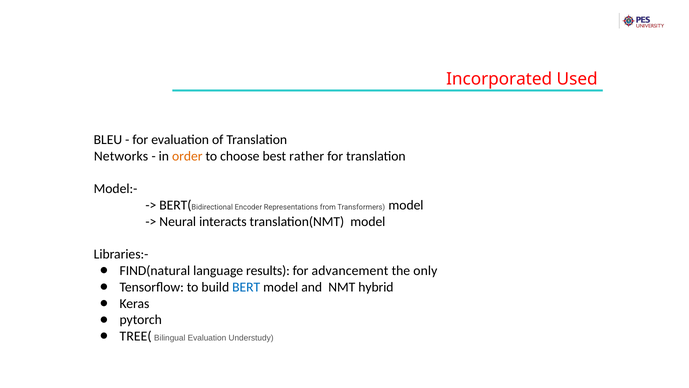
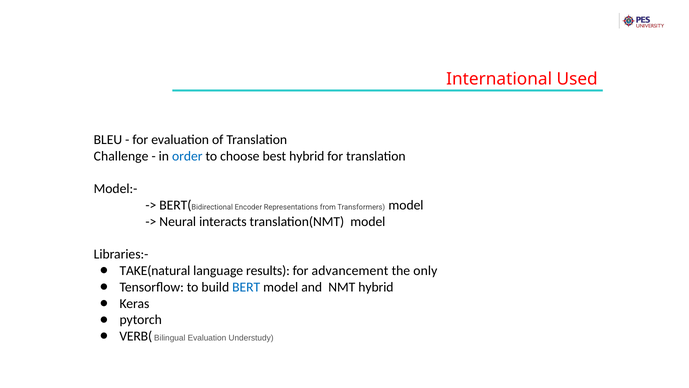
Incorporated: Incorporated -> International (499, 79)
Networks: Networks -> Challenge (121, 156)
order colour: orange -> blue (187, 156)
best rather: rather -> hybrid (307, 156)
FIND(natural: FIND(natural -> TAKE(natural (155, 271)
TREE(: TREE( -> VERB( (136, 336)
